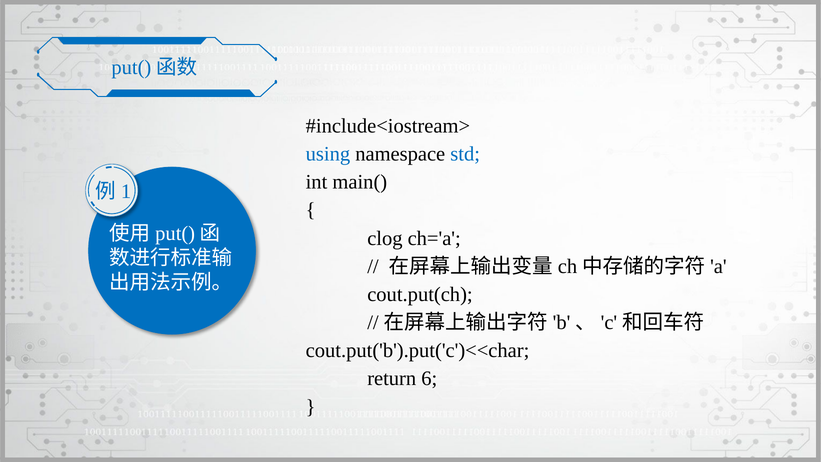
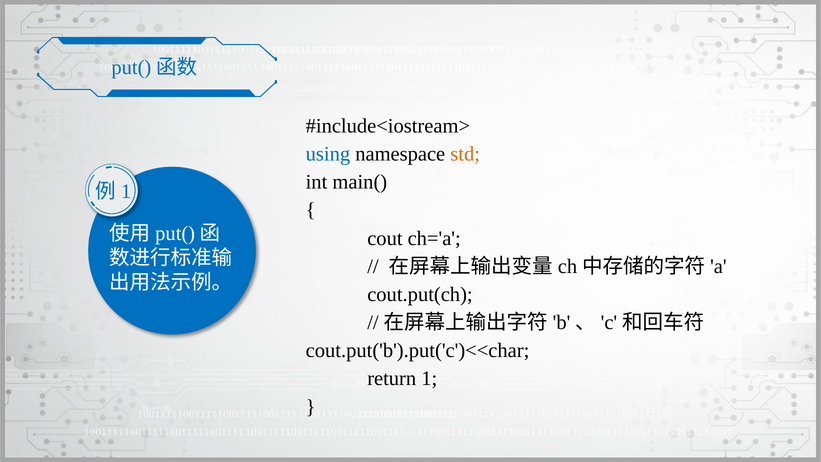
std colour: blue -> orange (465, 154)
clog: clog -> cout (385, 238)
6: 6 -> 1 (429, 379)
